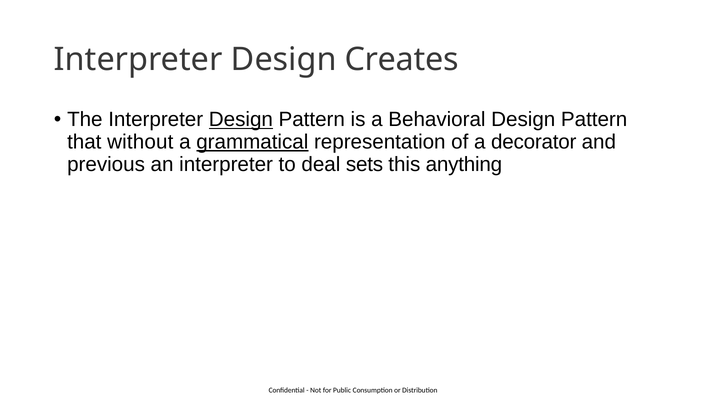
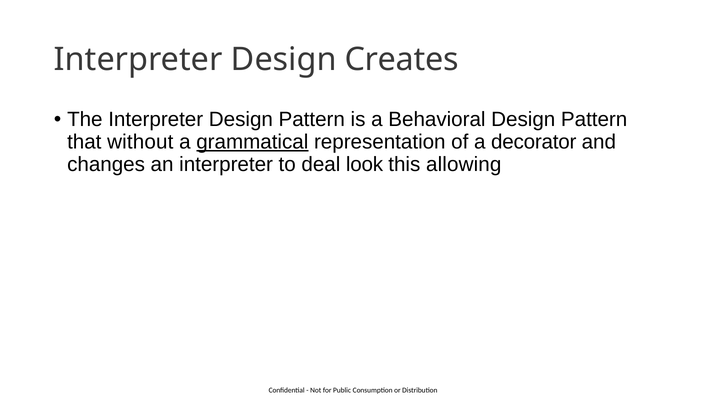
Design underline: present -> none (241, 120)
previous: previous -> changes (106, 164)
sets: sets -> look (364, 164)
anything: anything -> allowing (464, 164)
